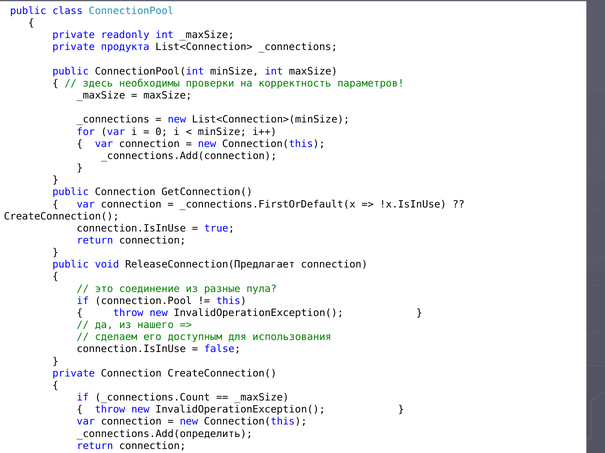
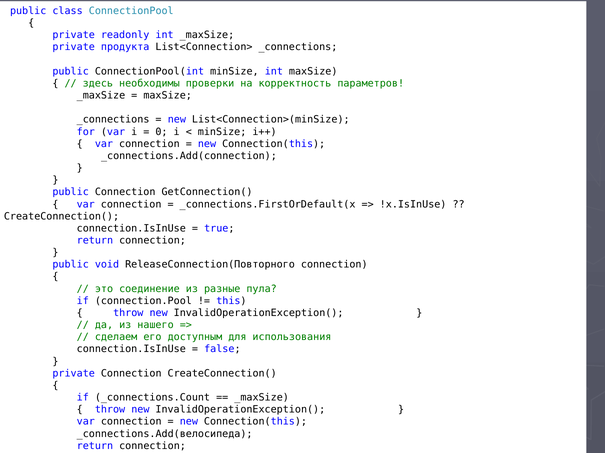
ReleaseConnection(Предлагает: ReleaseConnection(Предлагает -> ReleaseConnection(Повторного (210, 265)
_connections.Add(определить: _connections.Add(определить -> _connections.Add(велосипеда (165, 434)
